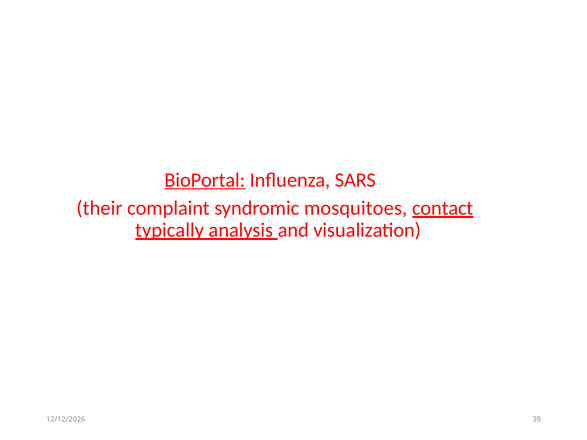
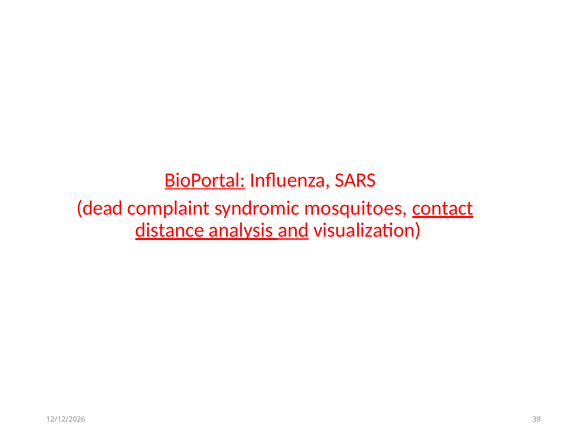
their: their -> dead (100, 208)
typically: typically -> distance (170, 230)
and underline: none -> present (293, 230)
